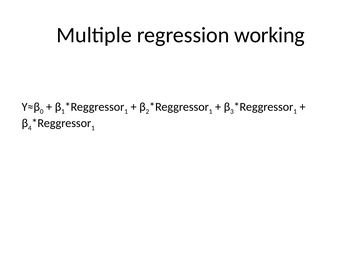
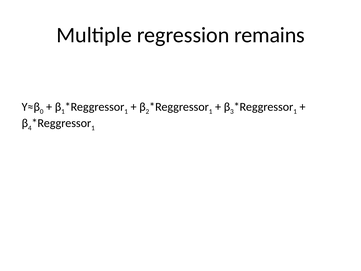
working: working -> remains (269, 35)
